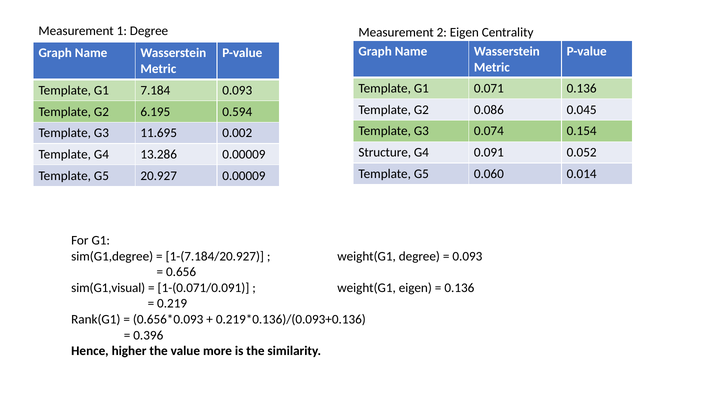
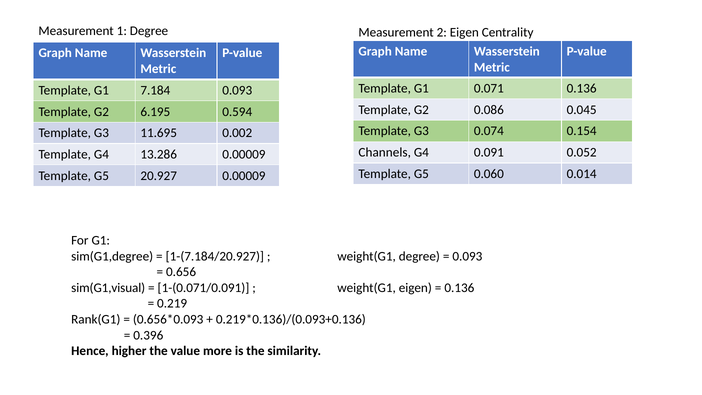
Structure: Structure -> Channels (385, 152)
